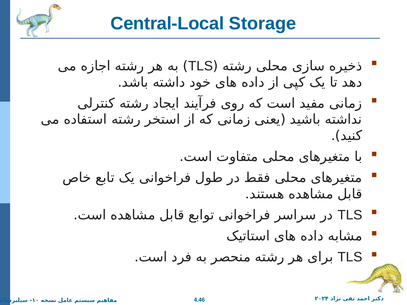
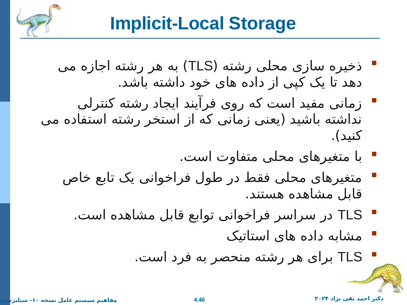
Central-Local: Central-Local -> Implicit-Local (167, 24)
